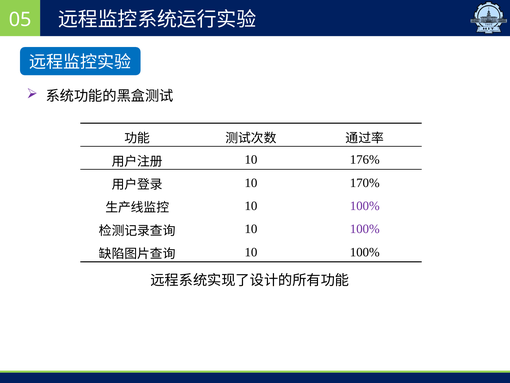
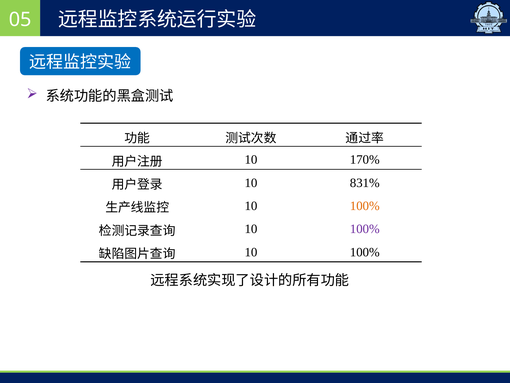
176%: 176% -> 170% (365, 160)
170%: 170% -> 831% (365, 183)
100% colour: purple -> orange (365, 206)
